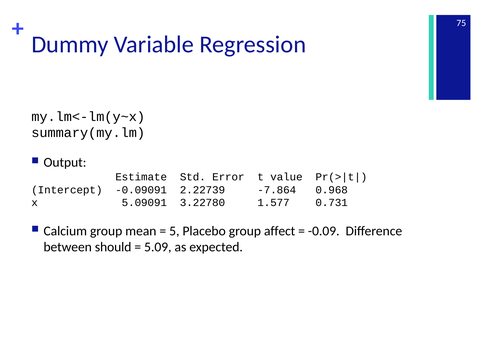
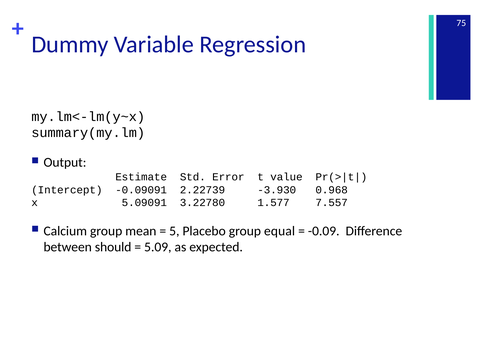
-7.864: -7.864 -> -3.930 (277, 190)
0.731: 0.731 -> 7.557 (332, 203)
affect: affect -> equal (280, 231)
